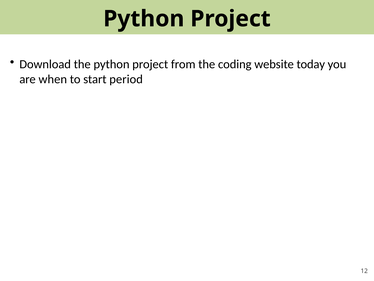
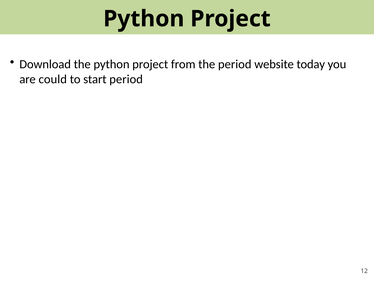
the coding: coding -> period (235, 64)
when: when -> could (53, 79)
